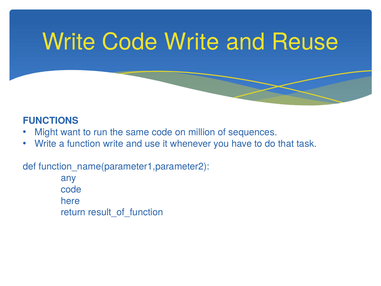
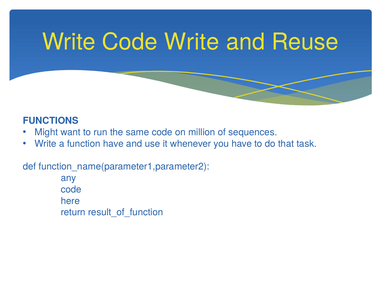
function write: write -> have (113, 144)
